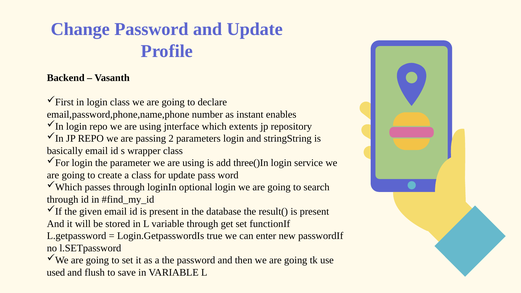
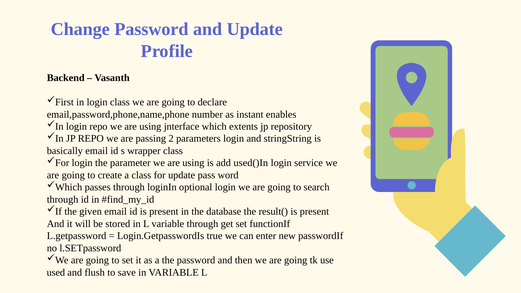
three()In: three()In -> used()In (251, 163)
